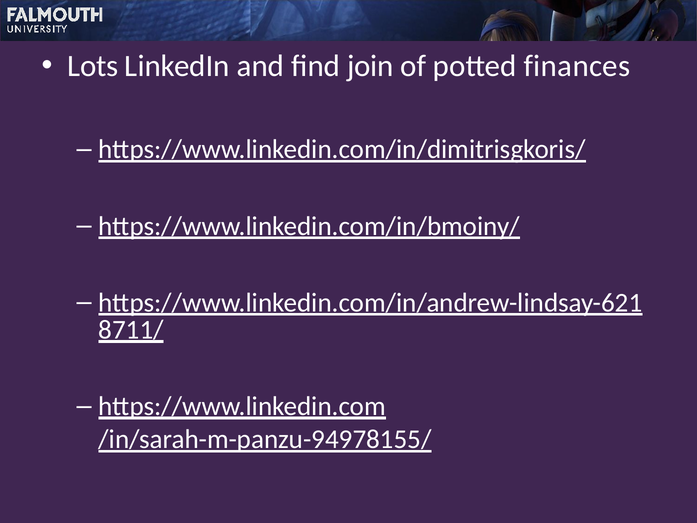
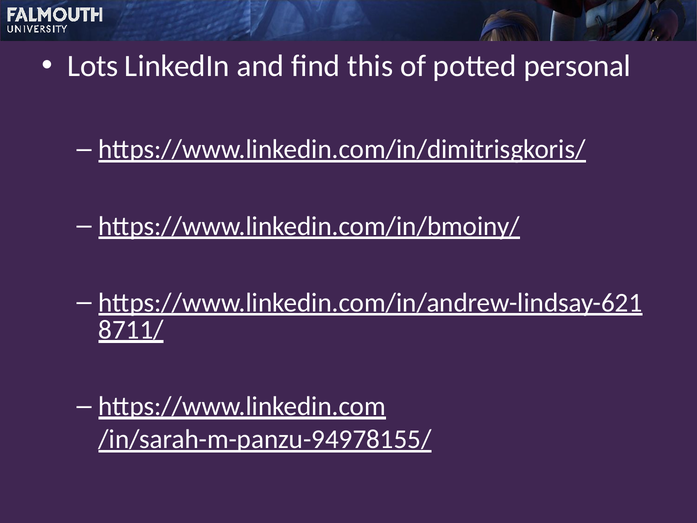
join: join -> this (370, 66)
finances: finances -> personal (577, 66)
